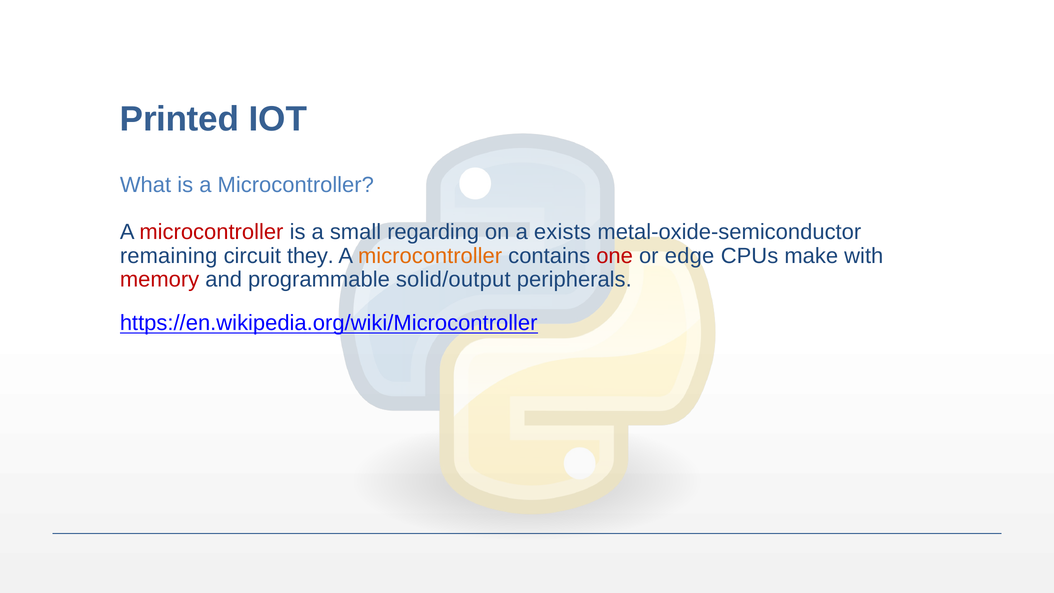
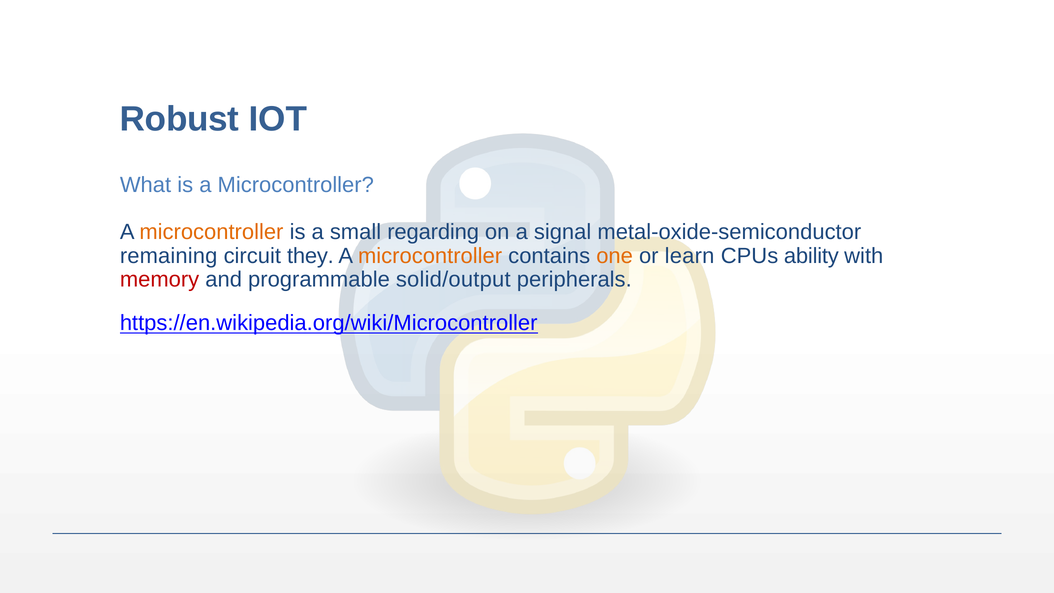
Printed: Printed -> Robust (180, 119)
microcontroller colour: red -> orange (211, 232)
exists: exists -> signal (563, 232)
one colour: red -> orange (615, 256)
edge: edge -> learn (690, 256)
make: make -> ability (811, 256)
